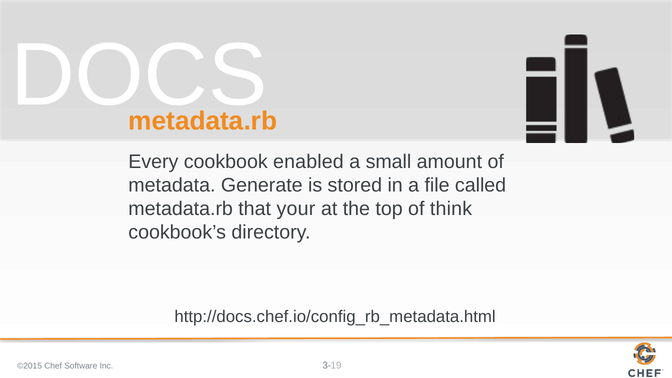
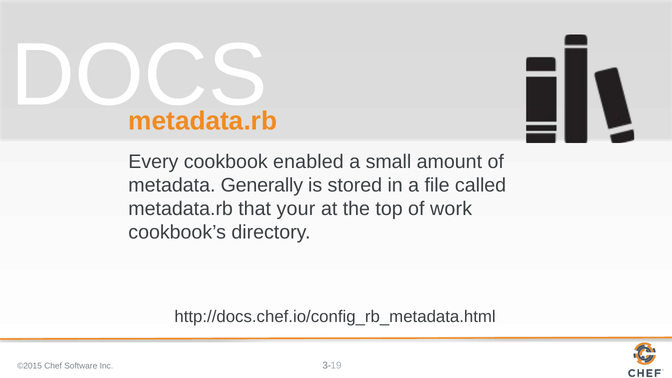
Generate: Generate -> Generally (262, 185)
think: think -> work (451, 209)
